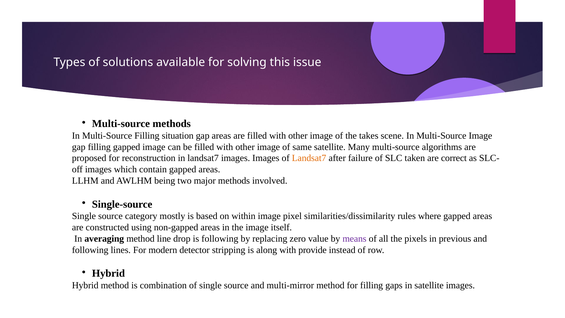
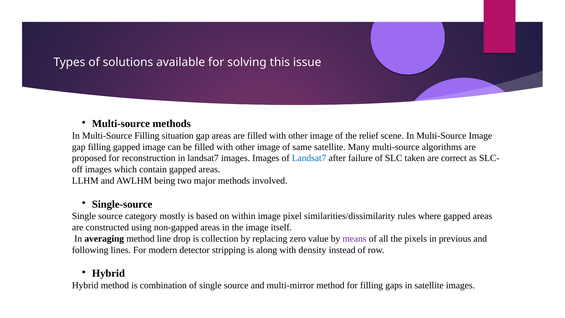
takes: takes -> relief (369, 136)
Landsat7 colour: orange -> blue (309, 158)
is following: following -> collection (220, 239)
provide: provide -> density (312, 250)
